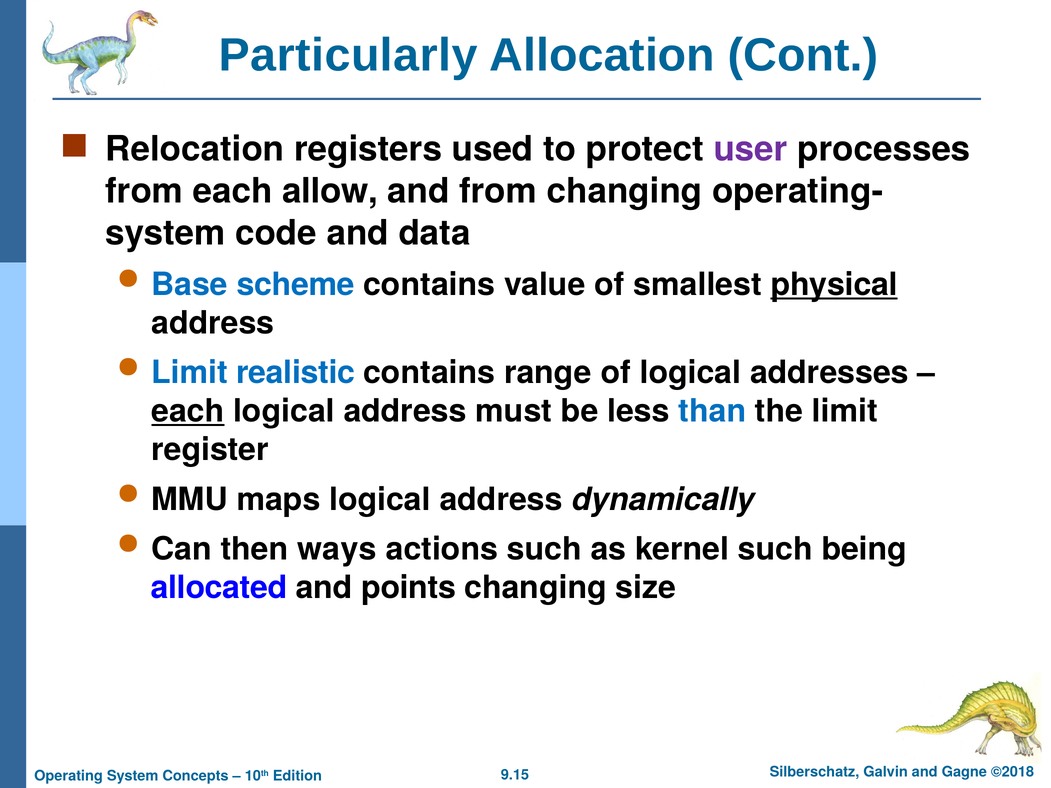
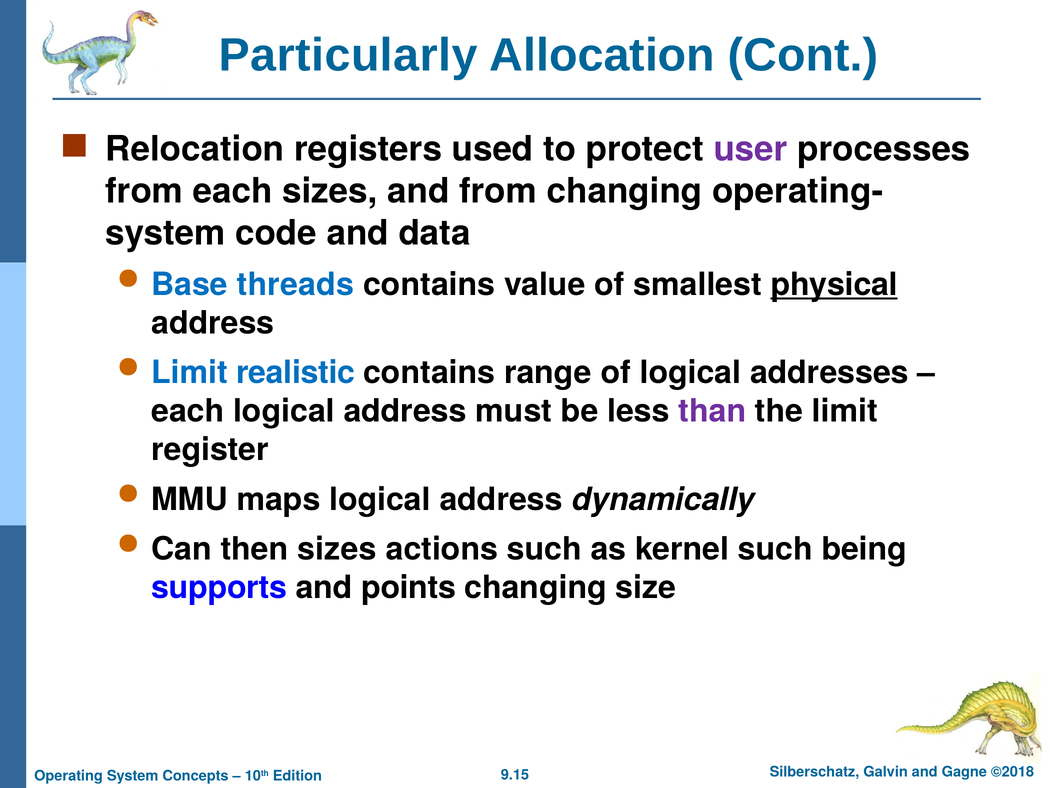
each allow: allow -> sizes (330, 191)
scheme: scheme -> threads (295, 285)
each underline: present -> none (188, 411)
than colour: blue -> purple (712, 411)
then ways: ways -> sizes (337, 549)
allocated: allocated -> supports (219, 588)
